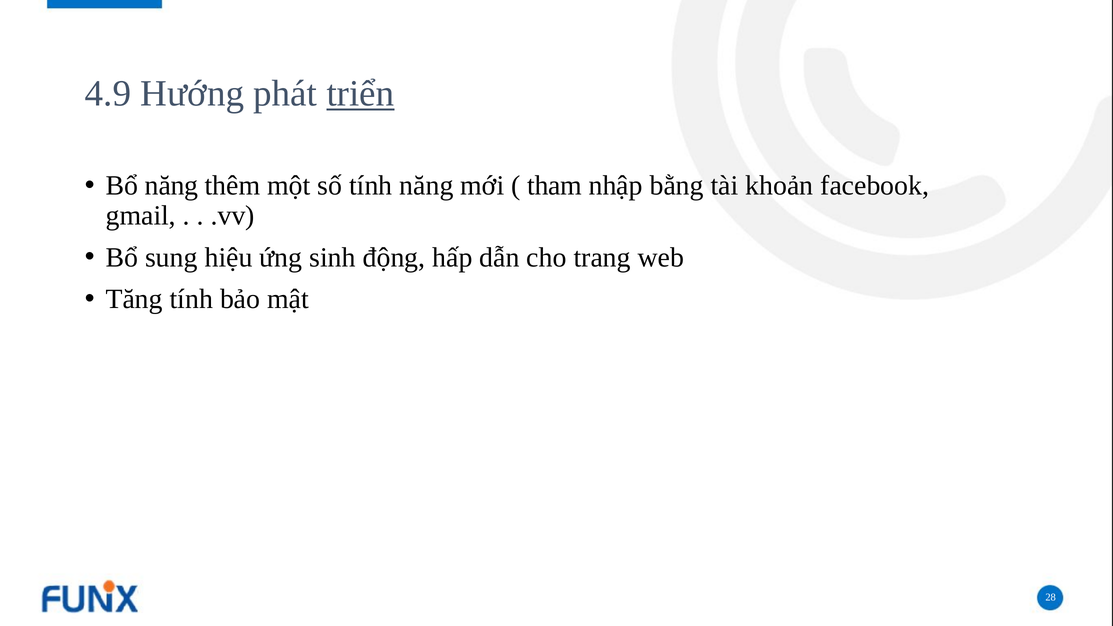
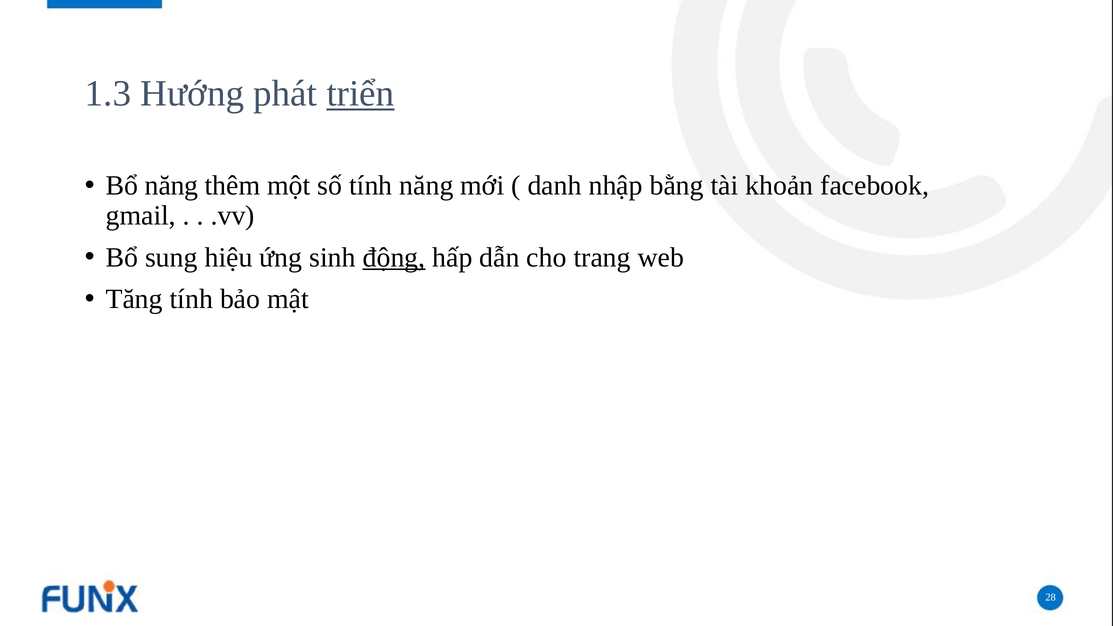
4.9: 4.9 -> 1.3 (108, 94)
tham: tham -> danh (555, 186)
động underline: none -> present (394, 257)
